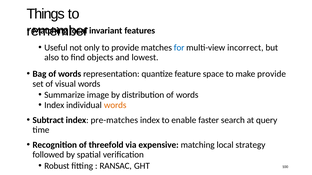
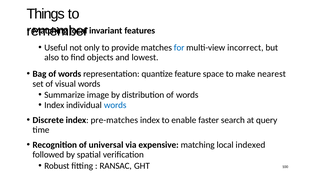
make provide: provide -> nearest (272, 74)
words colour: orange -> blue (115, 106)
Subtract: Subtract -> Discrete (48, 120)
threefold: threefold -> universal (106, 145)
strategy: strategy -> indexed (250, 145)
